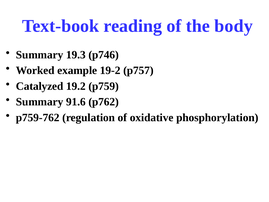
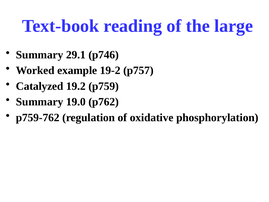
body: body -> large (234, 26)
19.3: 19.3 -> 29.1 (76, 55)
91.6: 91.6 -> 19.0 (76, 102)
